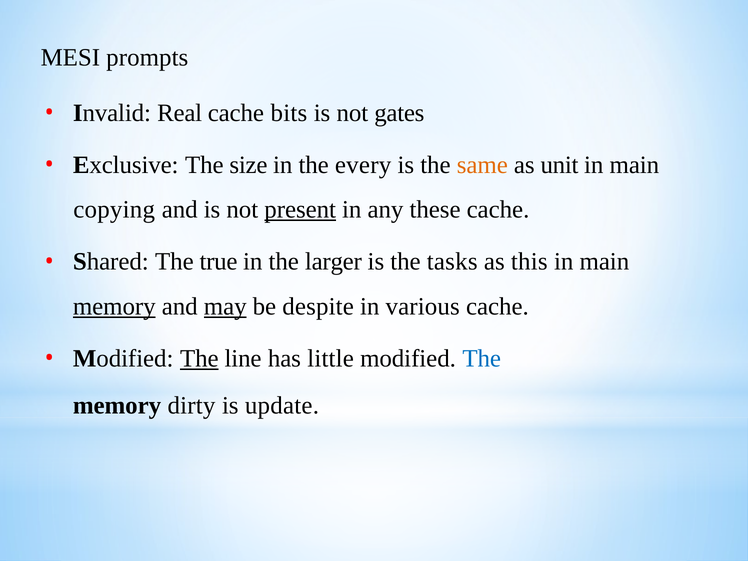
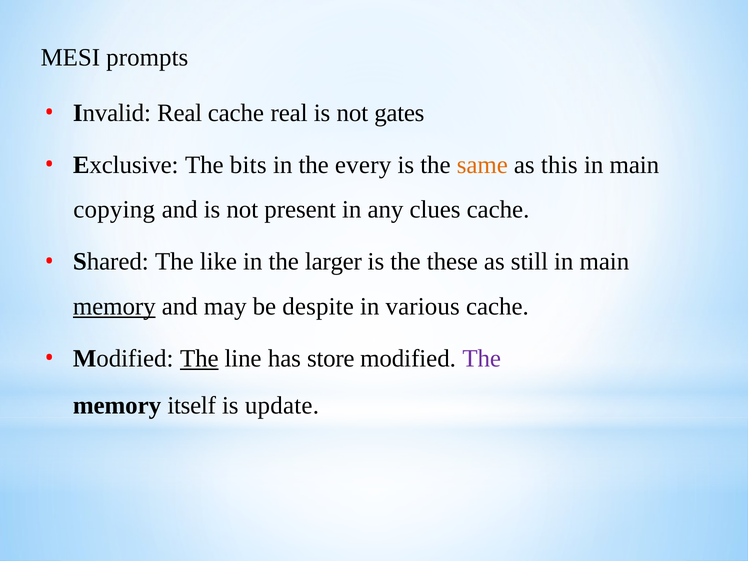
cache bits: bits -> real (289, 113)
size: size -> bits (248, 165)
unit: unit -> this (559, 165)
present underline: present -> none (300, 210)
these: these -> clues (435, 210)
true: true -> like (218, 262)
tasks: tasks -> these (452, 262)
this: this -> still (529, 262)
may underline: present -> none (225, 306)
little: little -> store (331, 358)
The colour: blue -> purple (482, 358)
dirty: dirty -> itself (192, 406)
